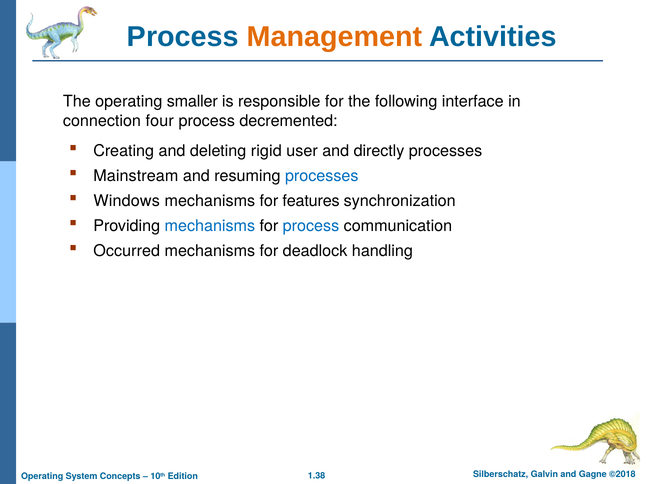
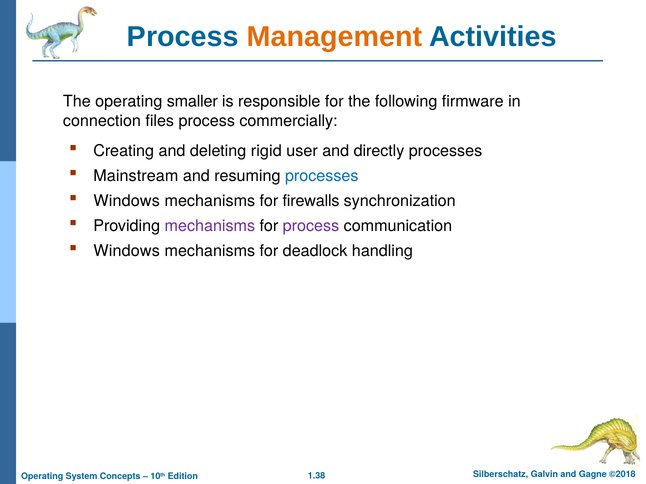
interface: interface -> firmware (473, 101)
four: four -> files (160, 121)
decremented: decremented -> commercially (289, 121)
features: features -> firewalls (311, 201)
mechanisms colour: blue -> purple (210, 226)
process colour: blue -> purple (311, 226)
Occurred: Occurred -> Windows (127, 251)
